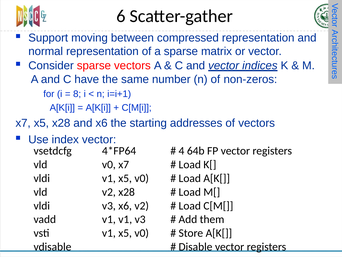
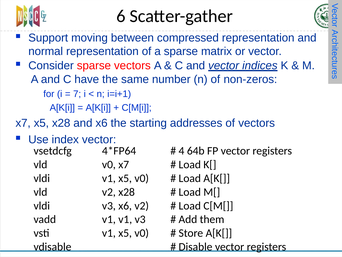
8: 8 -> 7 (77, 94)
